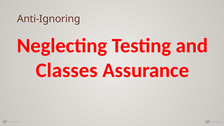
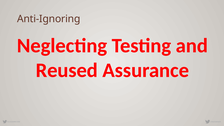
Classes: Classes -> Reused (67, 70)
